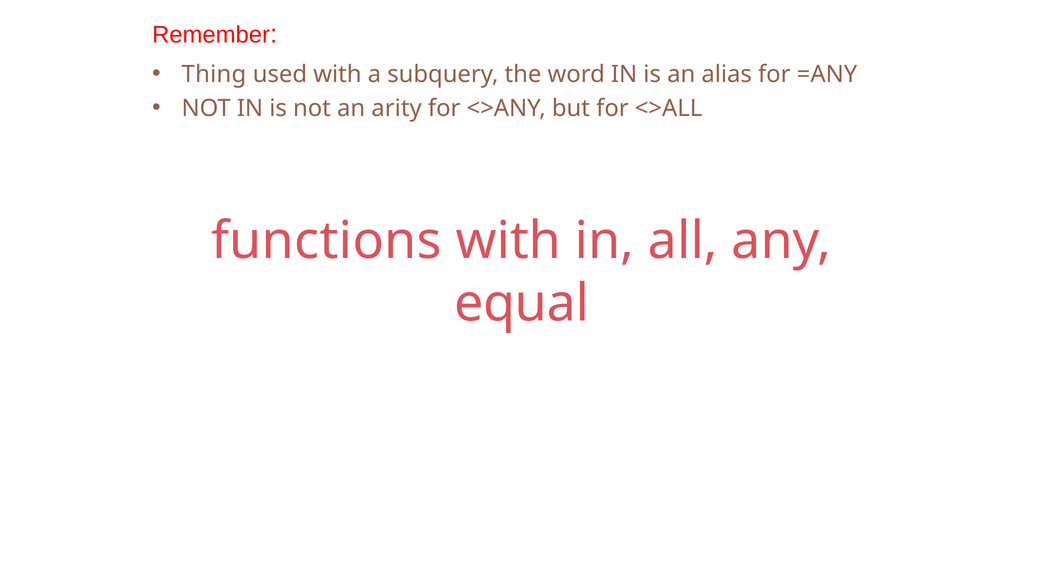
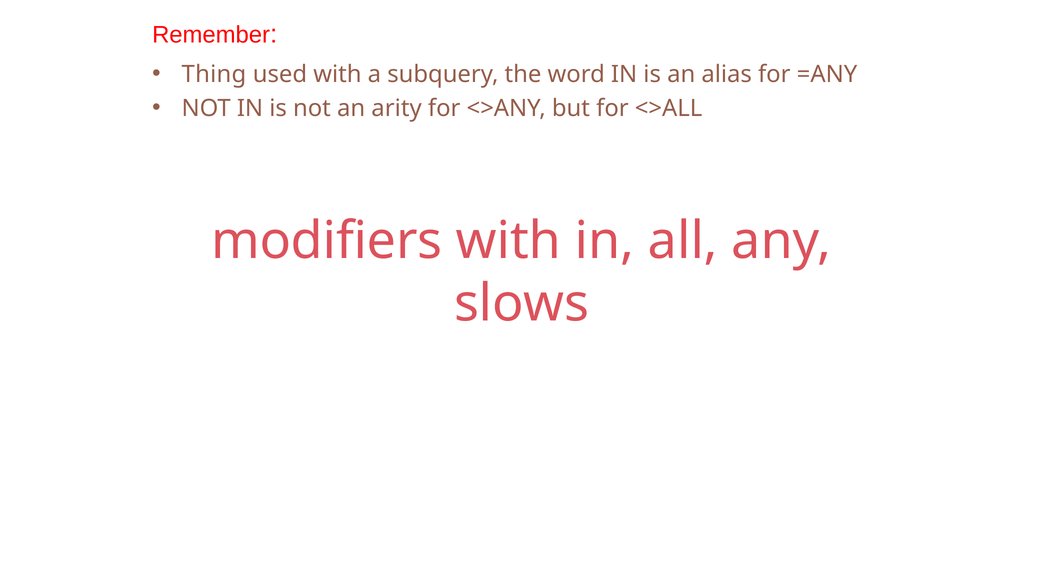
functions: functions -> modifiers (327, 241)
equal: equal -> slows (522, 303)
